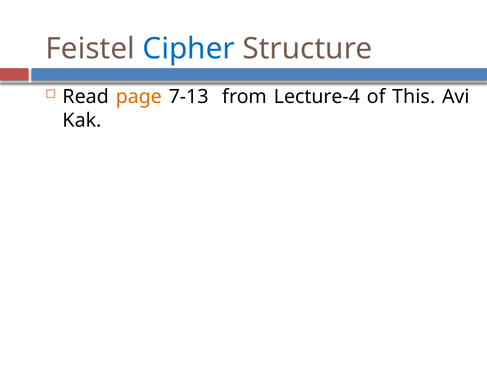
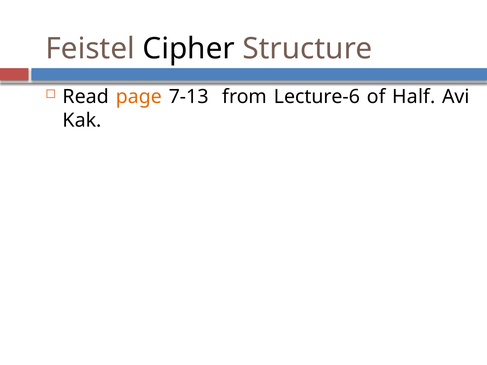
Cipher colour: blue -> black (189, 49)
Lecture-4: Lecture-4 -> Lecture-6 (317, 97)
This: This -> Half (414, 97)
